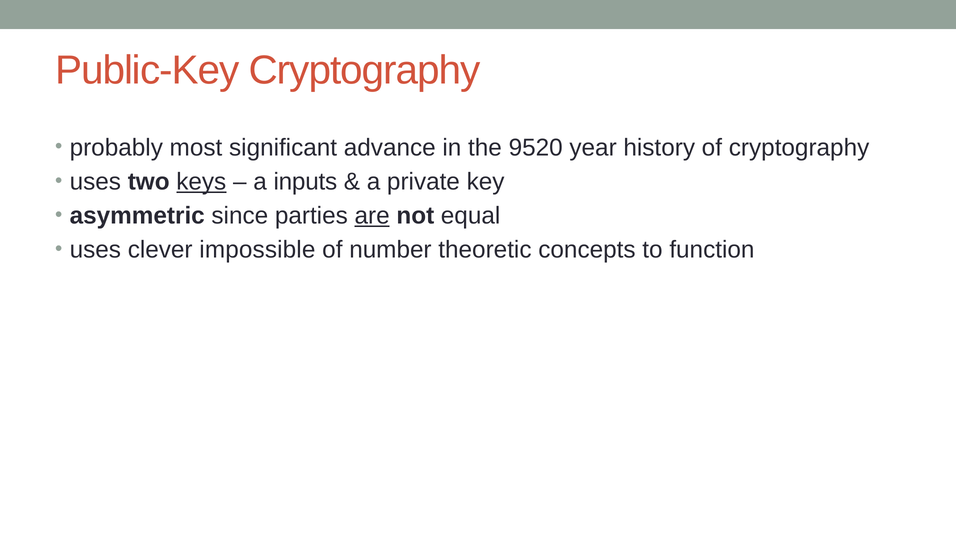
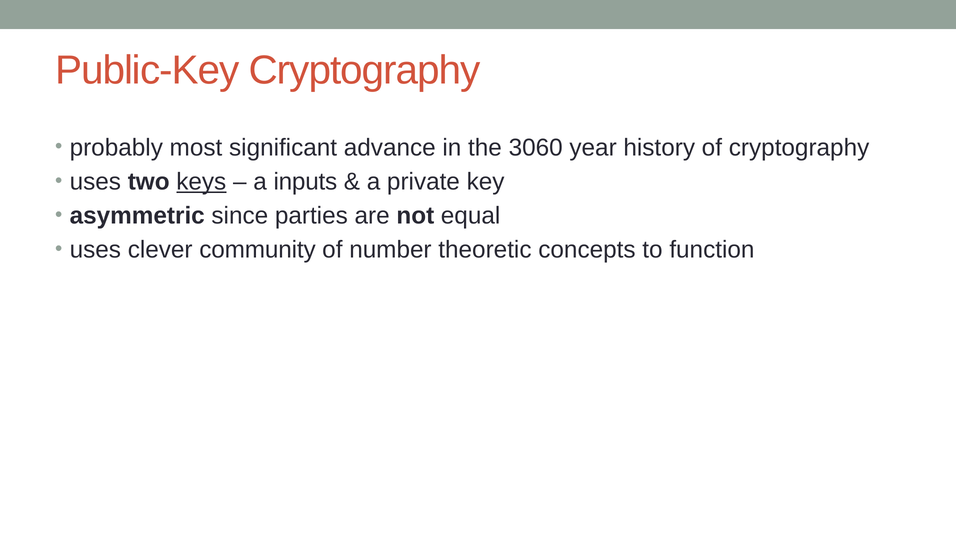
9520: 9520 -> 3060 (536, 148)
are underline: present -> none (372, 216)
impossible: impossible -> community (258, 250)
